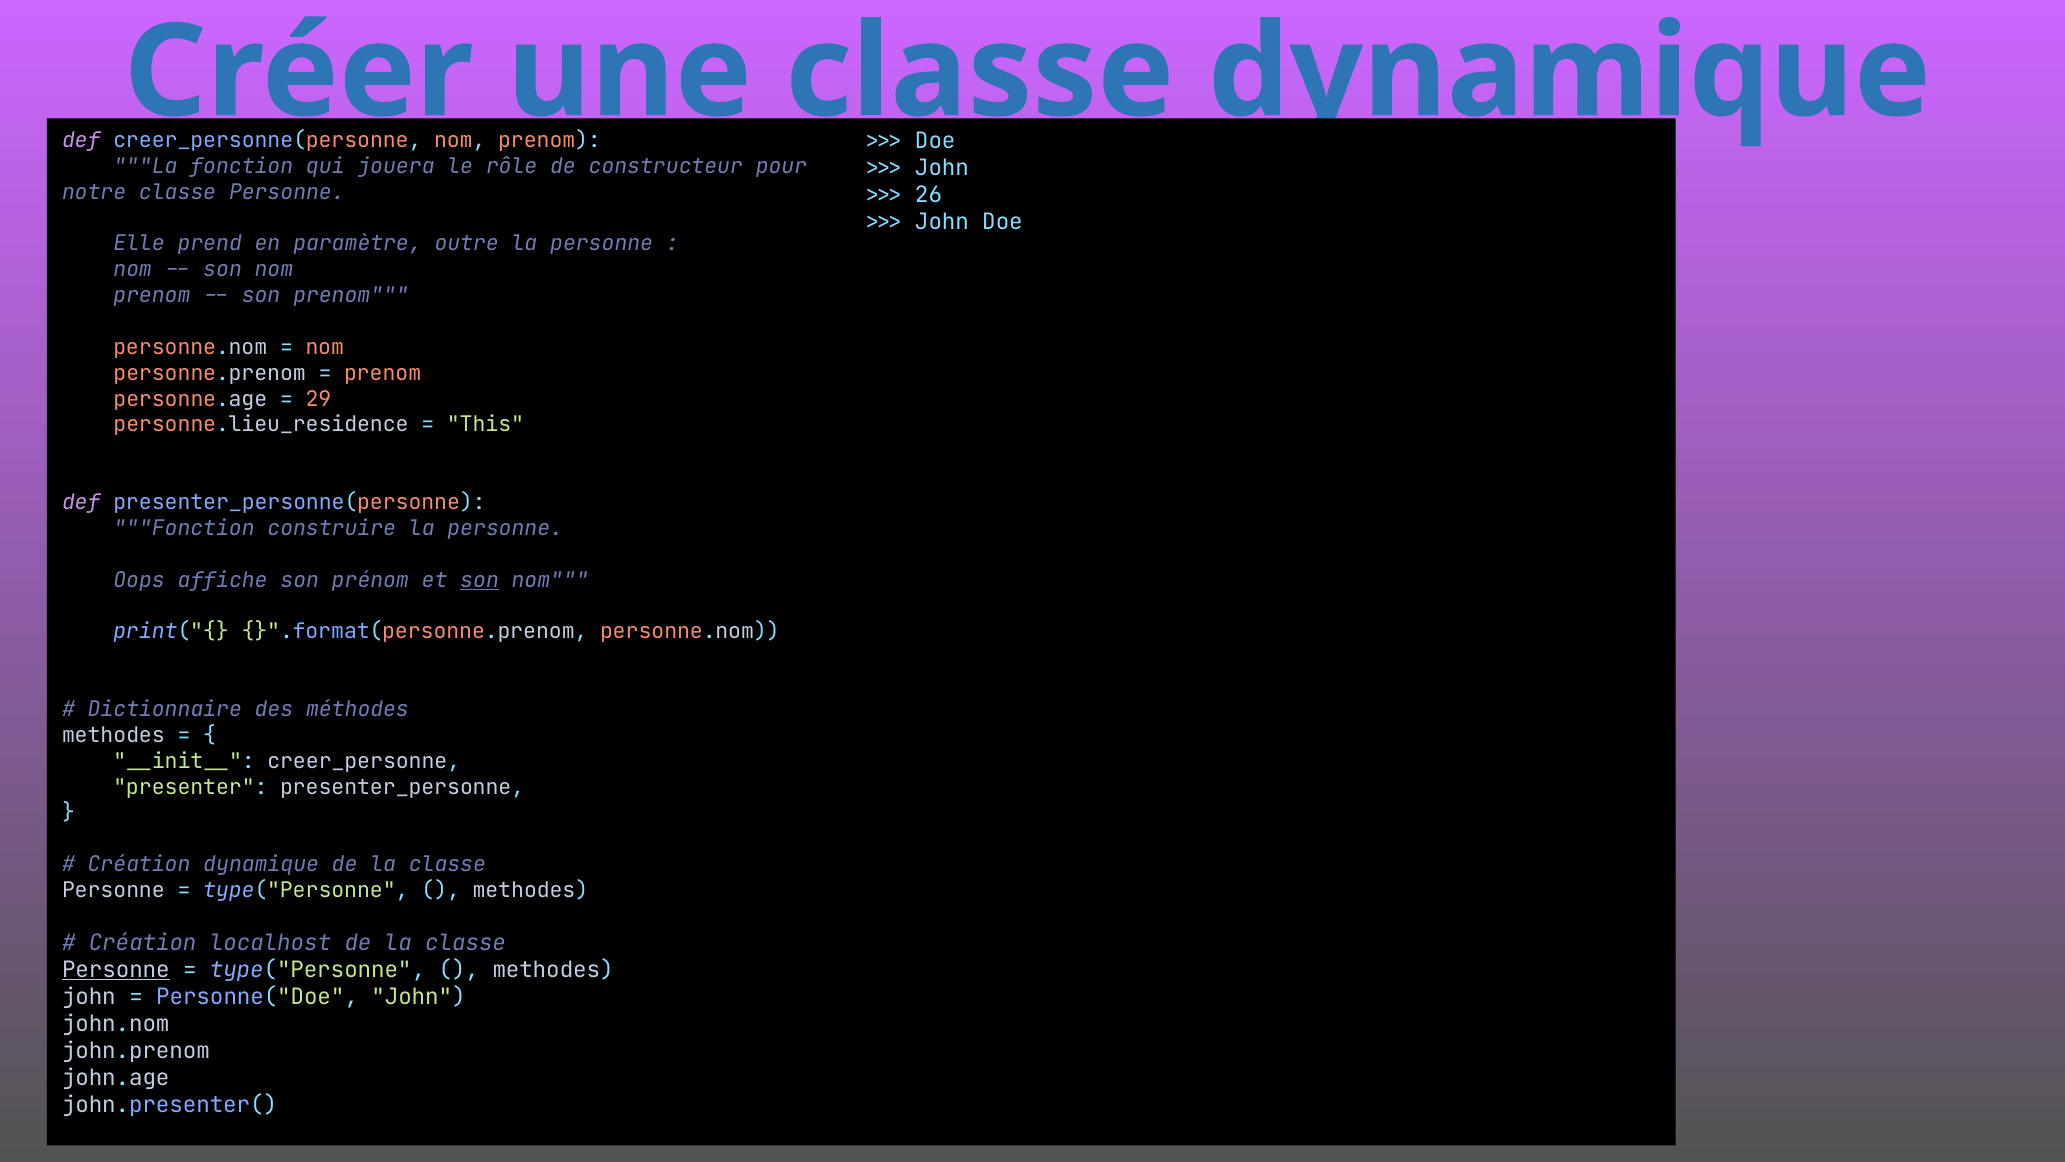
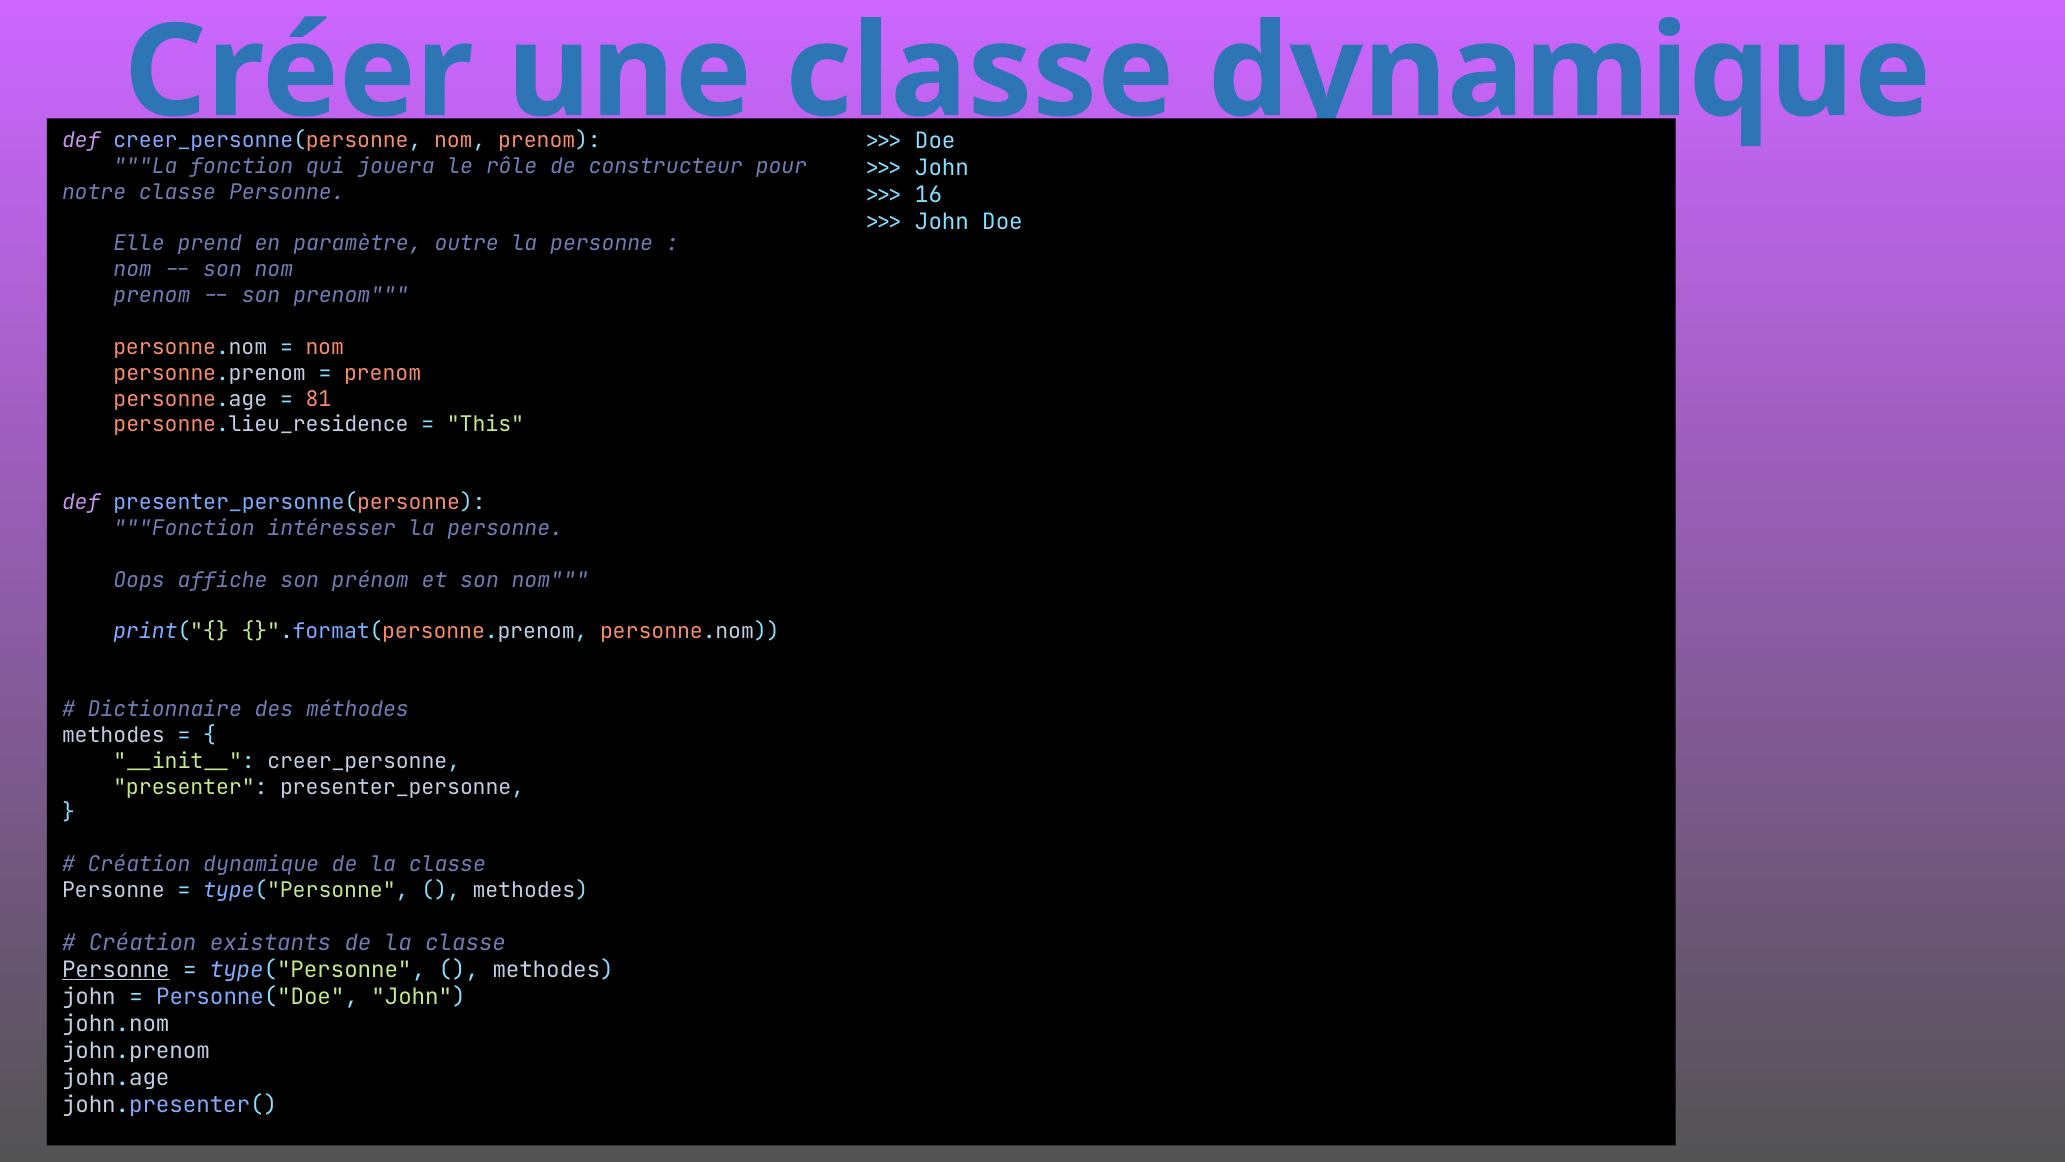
26: 26 -> 16 (928, 195)
29: 29 -> 81 (318, 399)
construire: construire -> intéresser (332, 528)
son underline: present -> none (480, 580)
localhost: localhost -> existants (271, 942)
